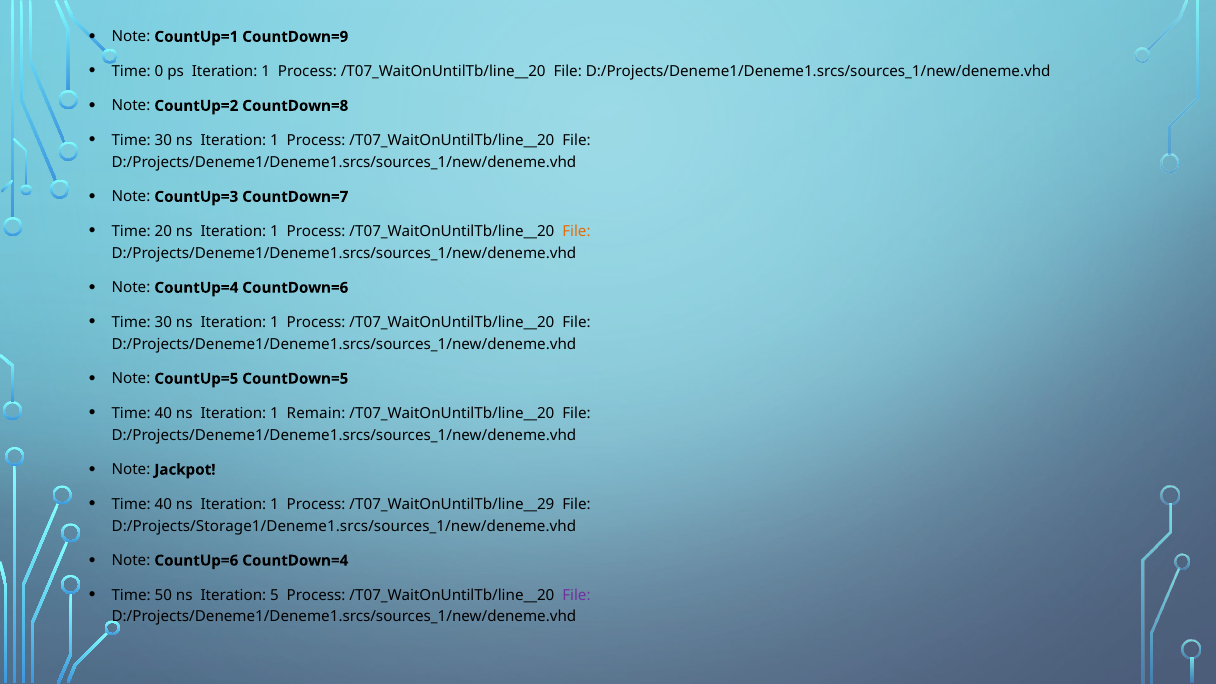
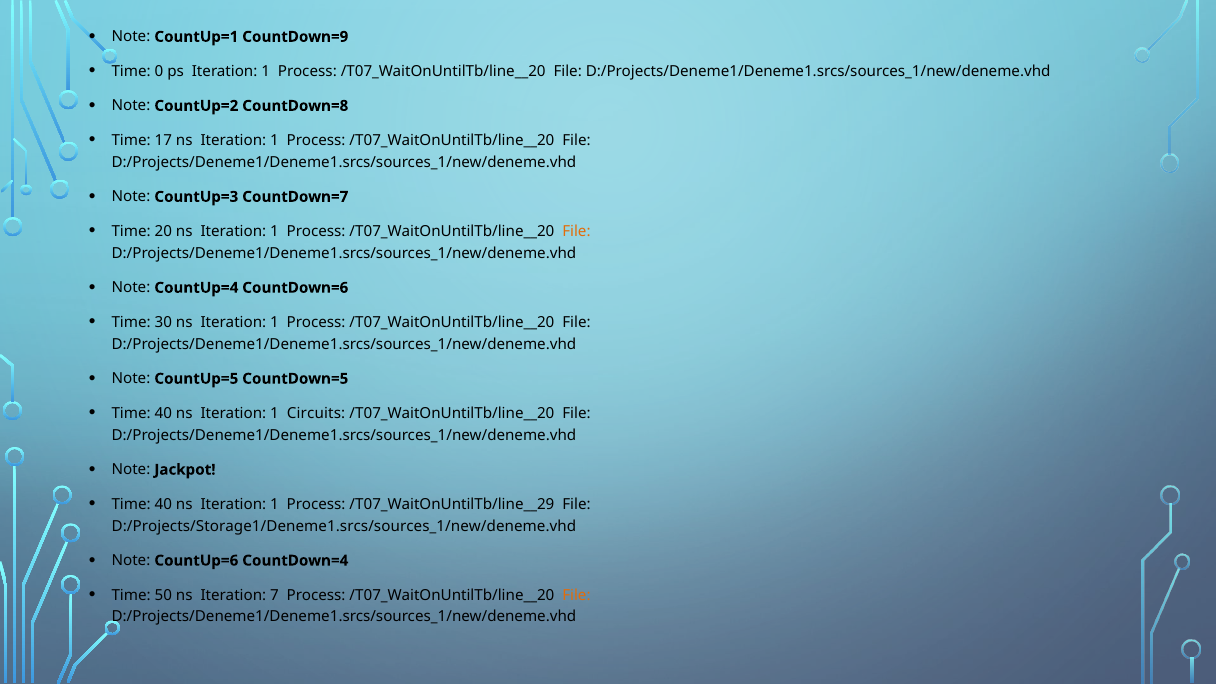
30: 30 -> 17 (163, 140)
Remain: Remain -> Circuits (316, 413)
5: 5 -> 7 (275, 595)
File colour: purple -> orange (576, 595)
